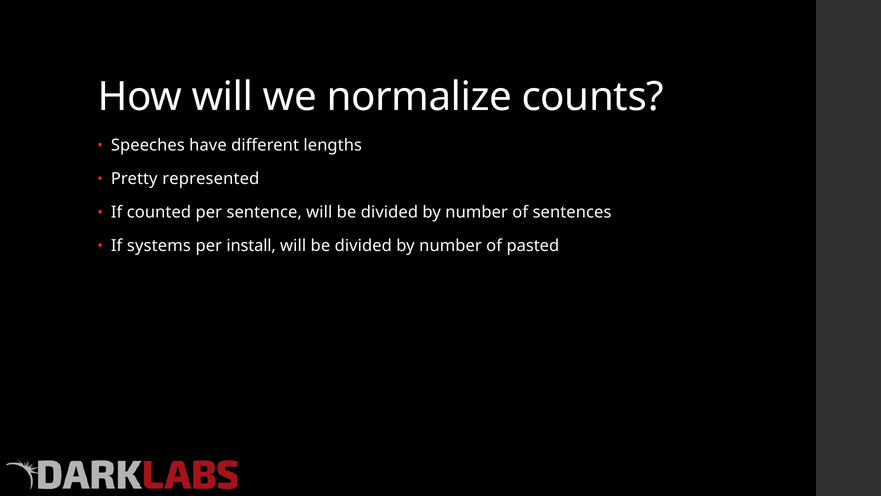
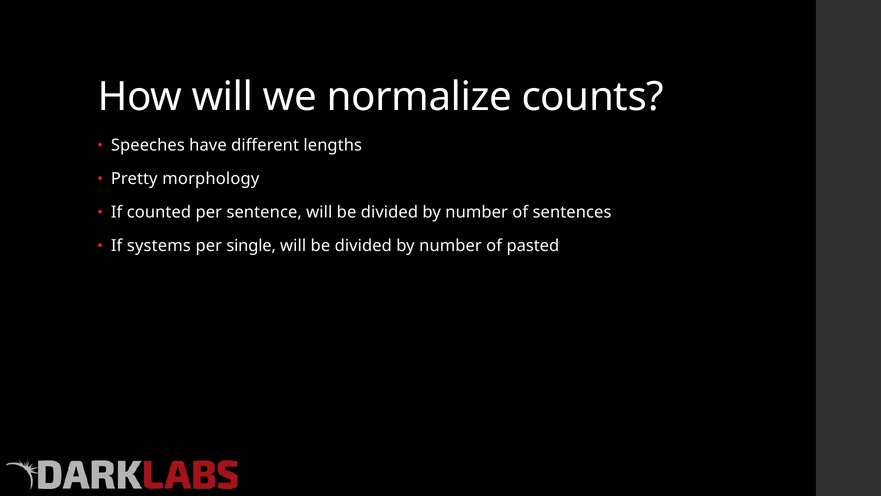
represented: represented -> morphology (211, 179)
install: install -> single (251, 246)
